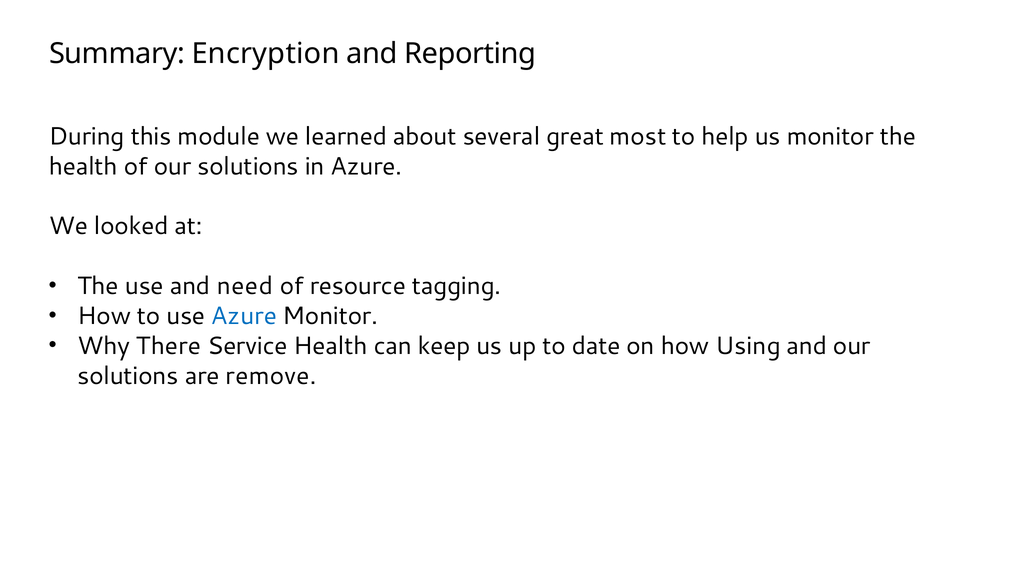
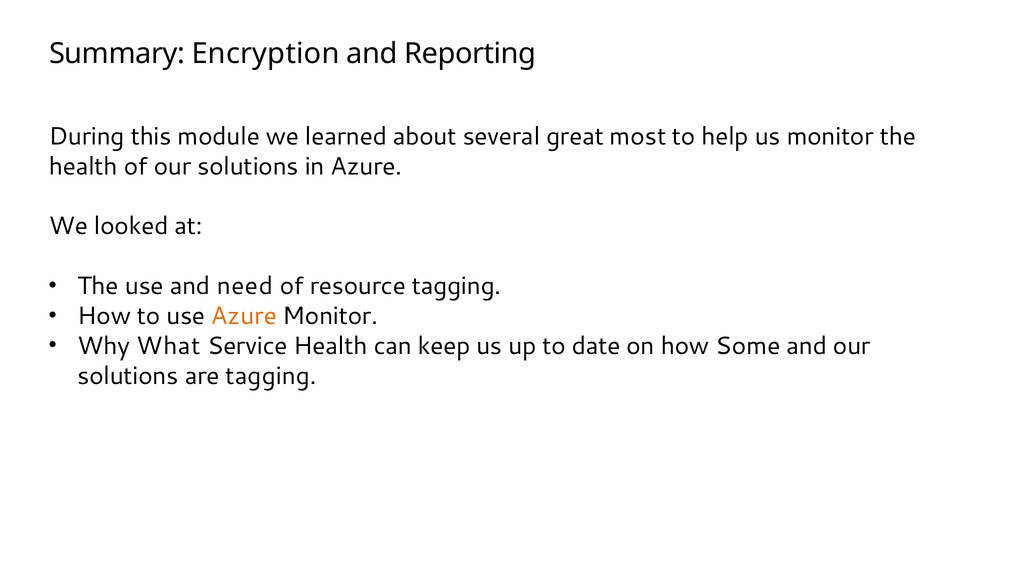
Azure colour: blue -> orange (244, 316)
There: There -> What (168, 346)
Using: Using -> Some (748, 346)
are remove: remove -> tagging (271, 376)
